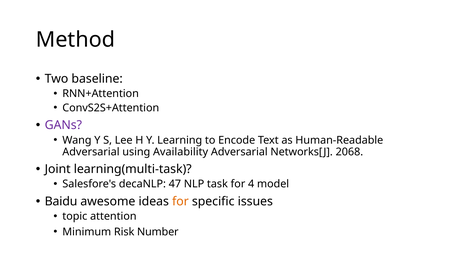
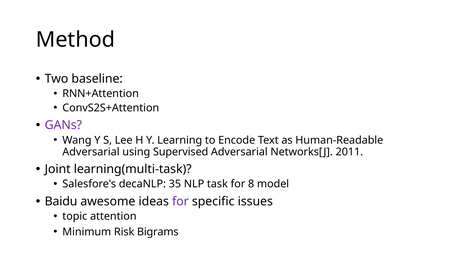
Availability: Availability -> Supervised (181, 152)
2068: 2068 -> 2011 (349, 152)
47: 47 -> 35 (175, 184)
4: 4 -> 8 (251, 184)
for colour: orange -> purple (180, 201)
Number: Number -> Bigrams (158, 232)
